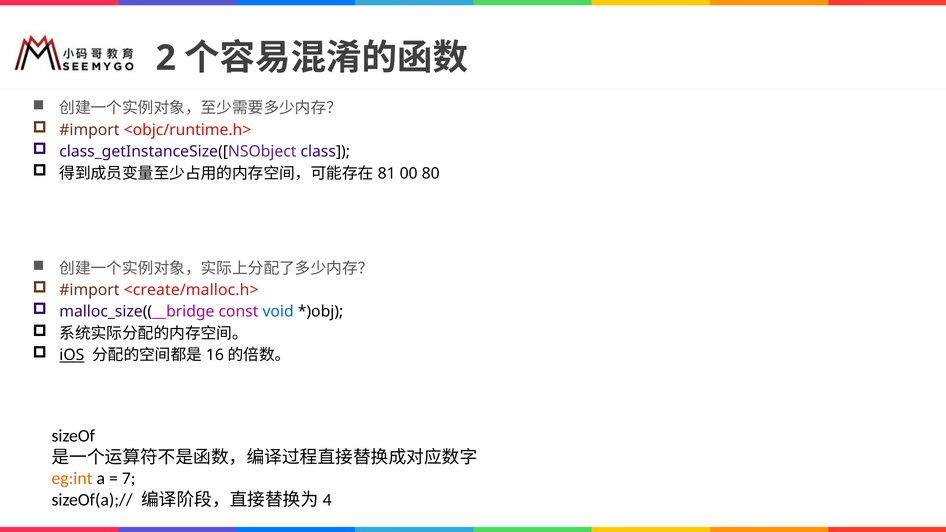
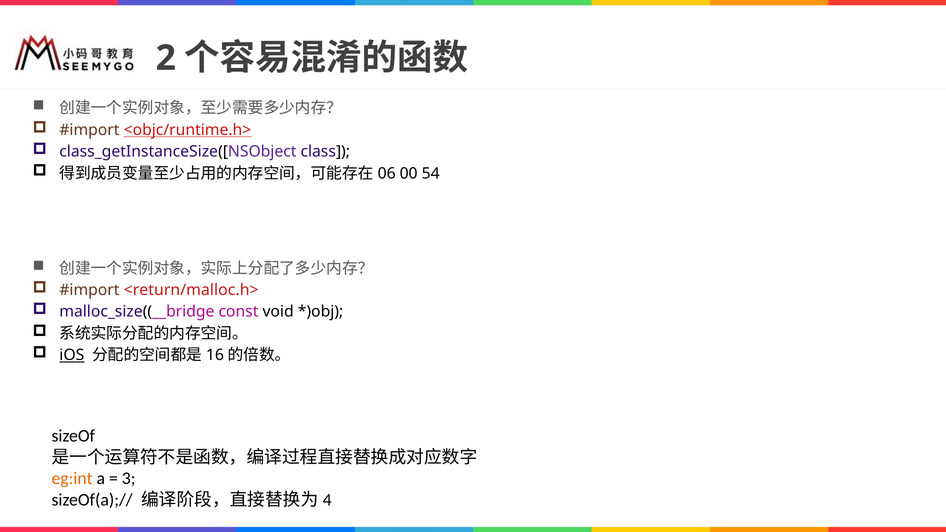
<objc/runtime.h> underline: none -> present (187, 130)
81: 81 -> 06 (387, 173)
80: 80 -> 54 (431, 173)
<create/malloc.h>: <create/malloc.h> -> <return/malloc.h> (191, 290)
void colour: blue -> black (278, 312)
7: 7 -> 3 (129, 479)
